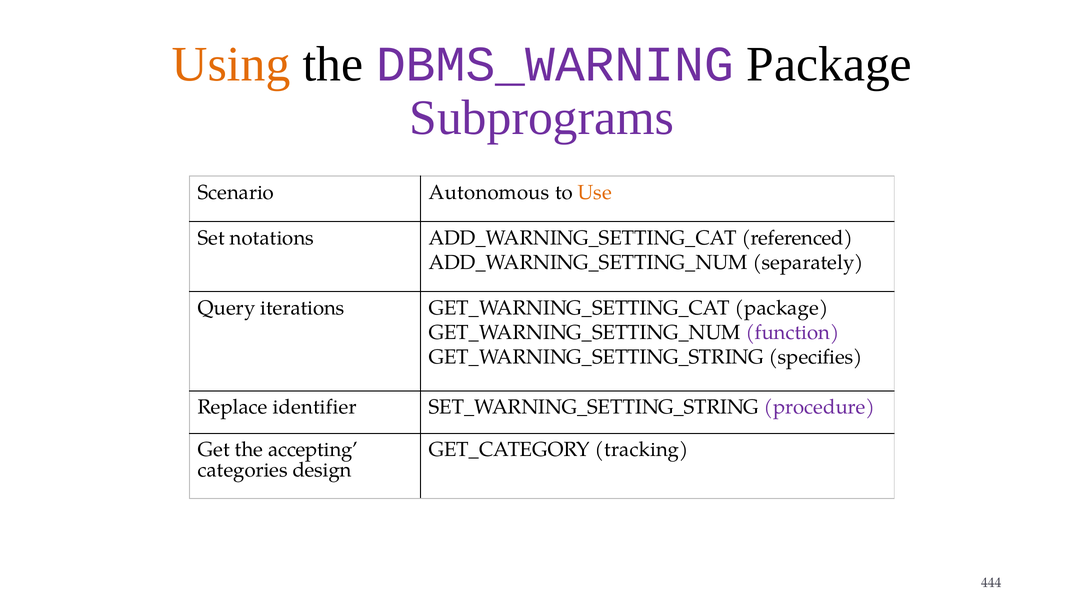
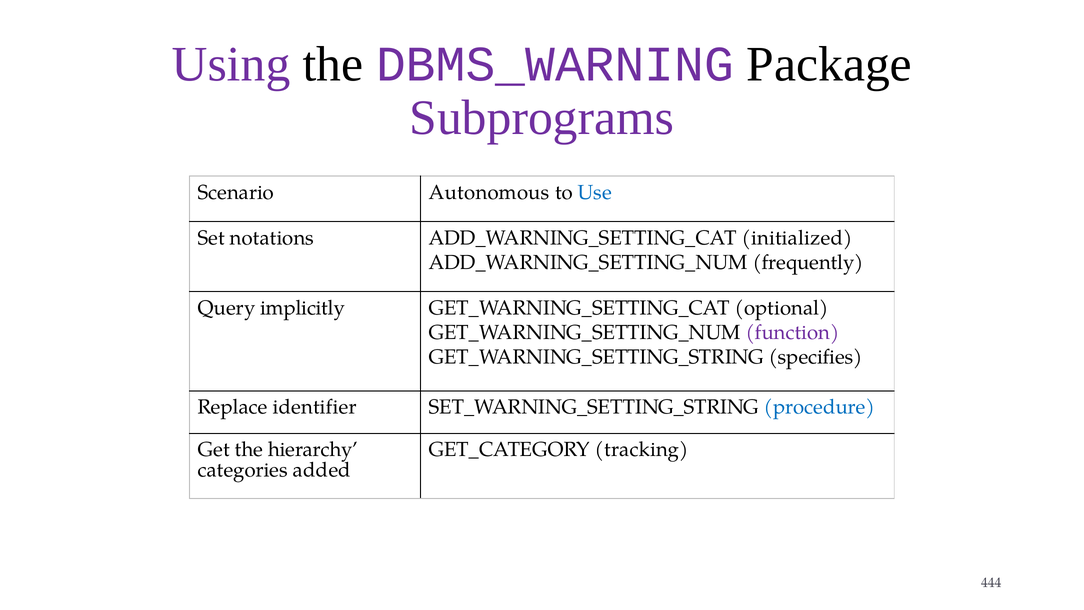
Using colour: orange -> purple (231, 64)
Use colour: orange -> blue (595, 192)
referenced: referenced -> initialized (797, 238)
separately: separately -> frequently (808, 262)
iterations: iterations -> implicitly (303, 308)
package: package -> optional (782, 308)
procedure colour: purple -> blue (819, 407)
accepting: accepting -> hierarchy (313, 449)
design: design -> added (322, 470)
